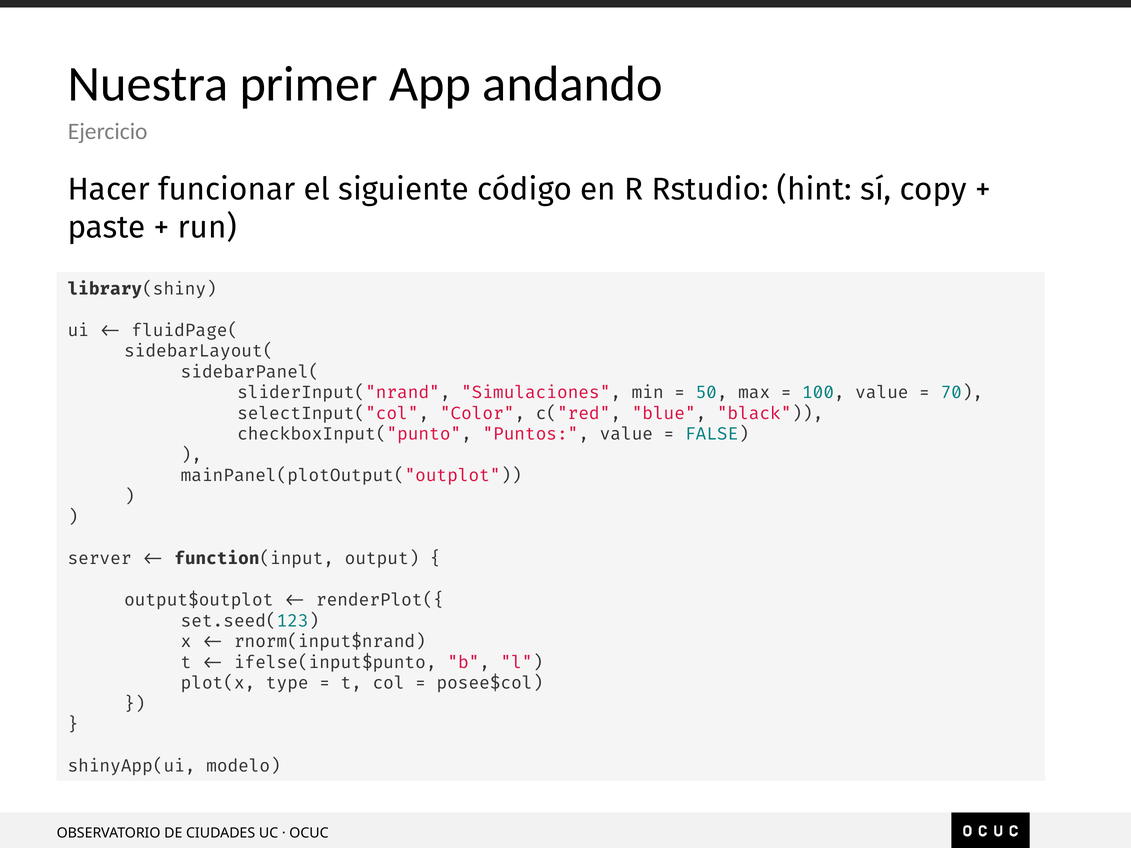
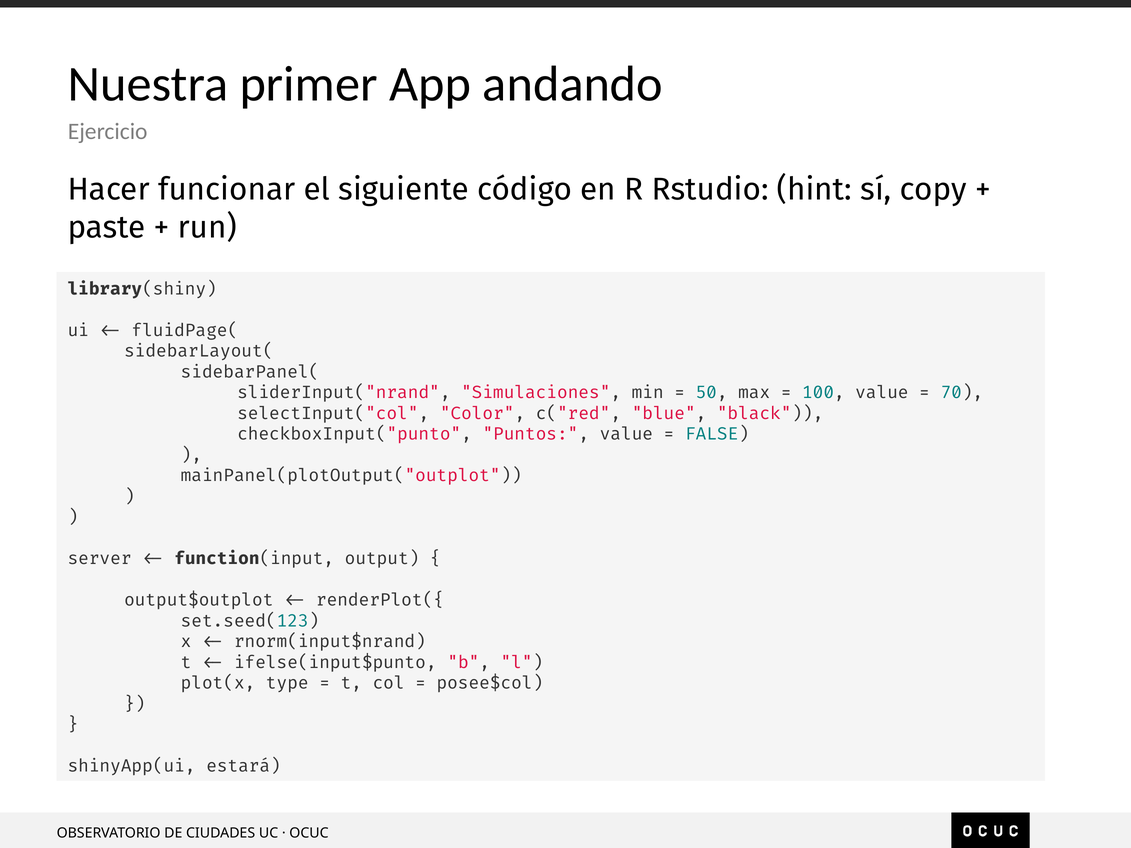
modelo: modelo -> estará (243, 766)
